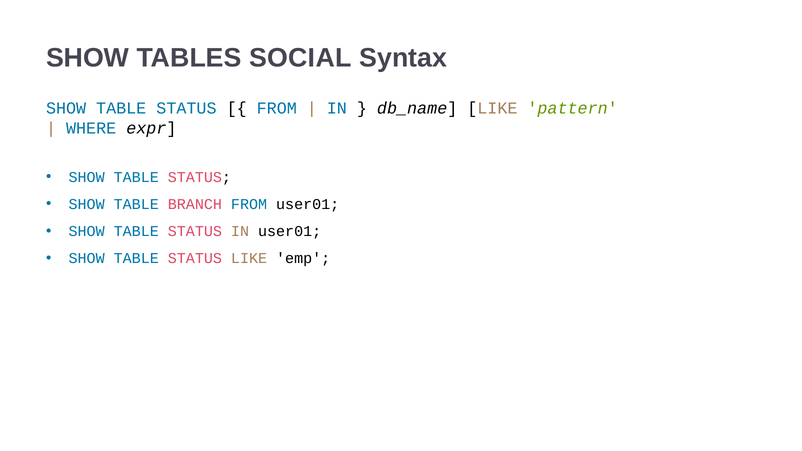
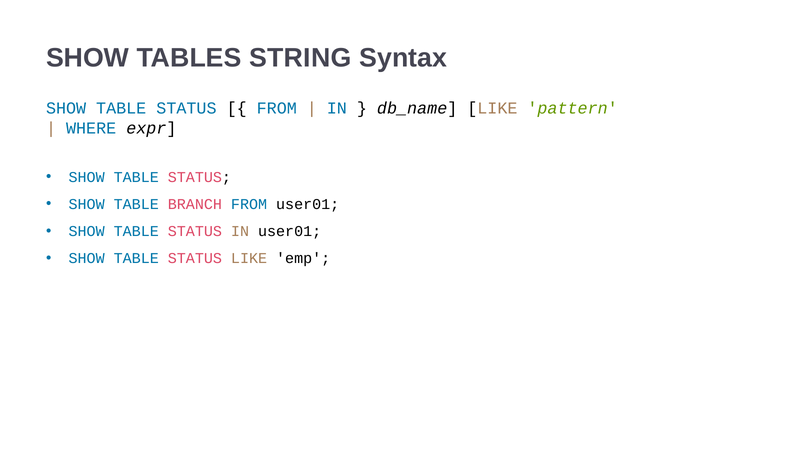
SOCIAL: SOCIAL -> STRING (300, 58)
